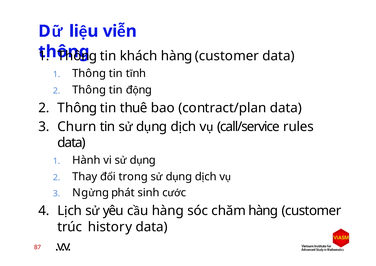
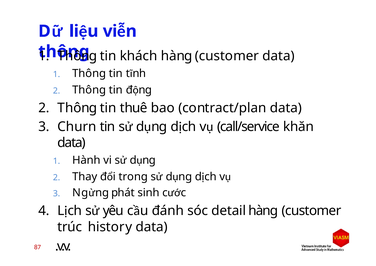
rules: rules -> khăn (298, 127)
hàng: hàng -> đánh (168, 211)
chăm: chăm -> detail (229, 211)
